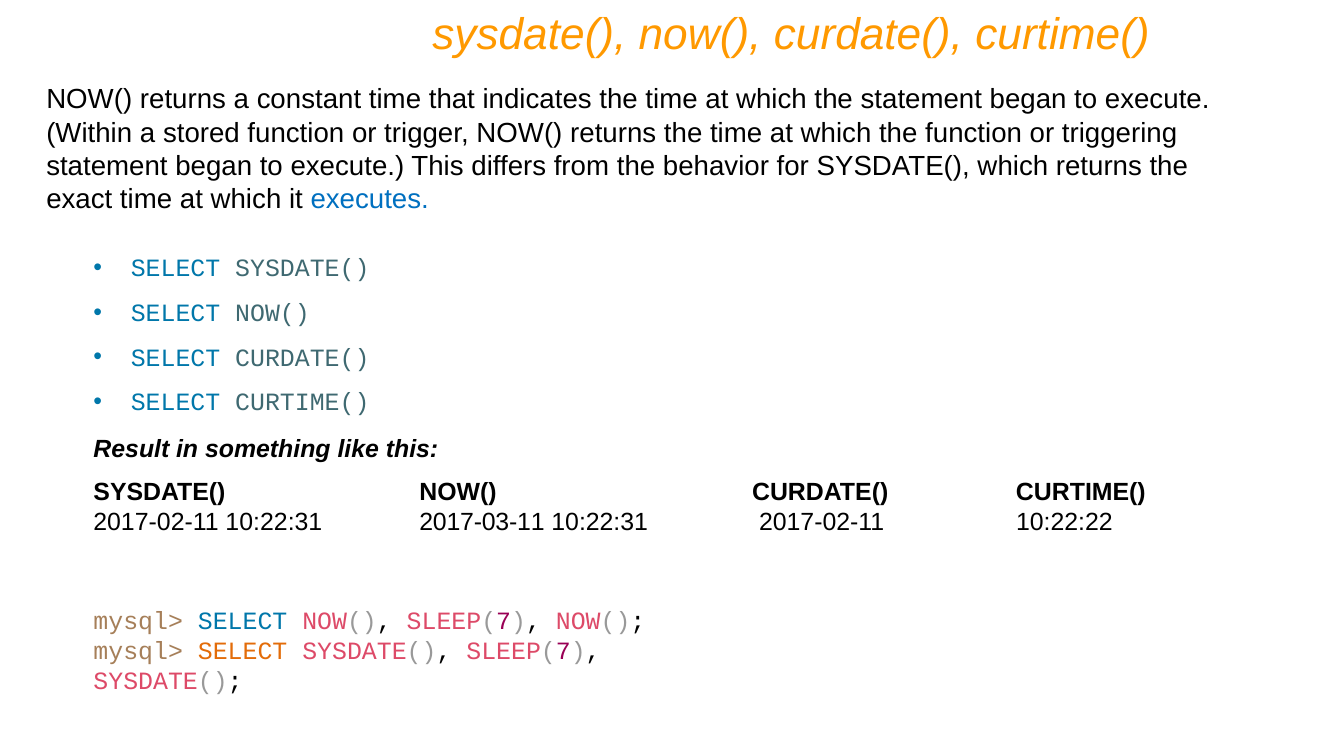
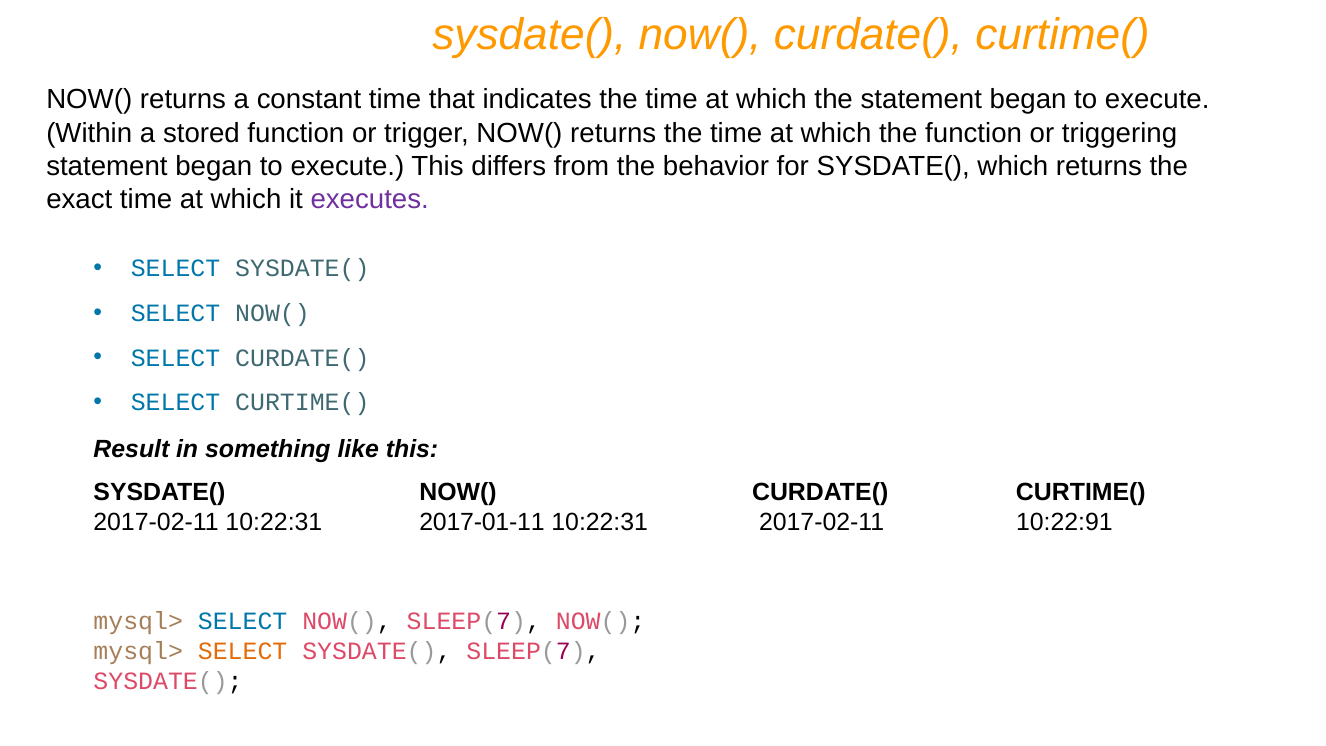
executes colour: blue -> purple (370, 199)
2017-03-11: 2017-03-11 -> 2017-01-11 (482, 522)
10:22:22: 10:22:22 -> 10:22:91 (1064, 522)
